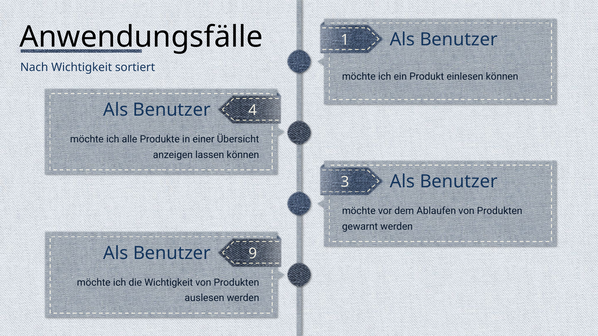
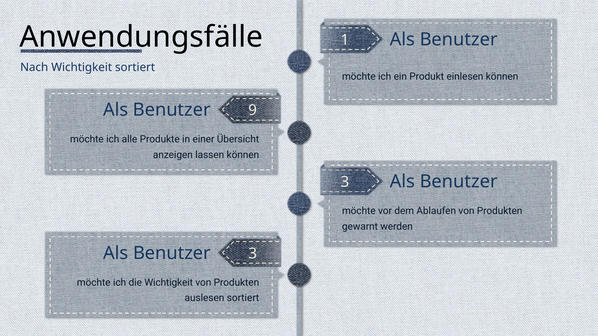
4: 4 -> 9 (253, 110)
9: 9 -> 3 (253, 254)
auslesen werden: werden -> sortiert (243, 298)
